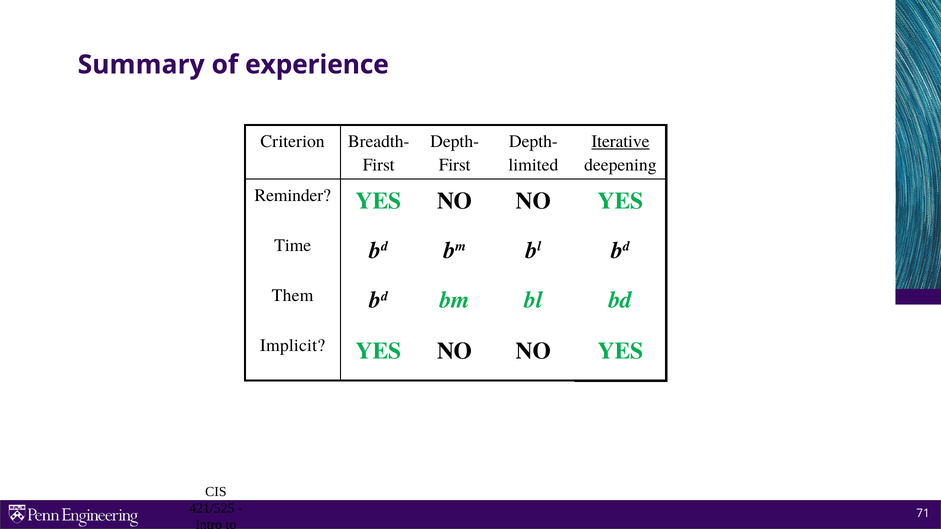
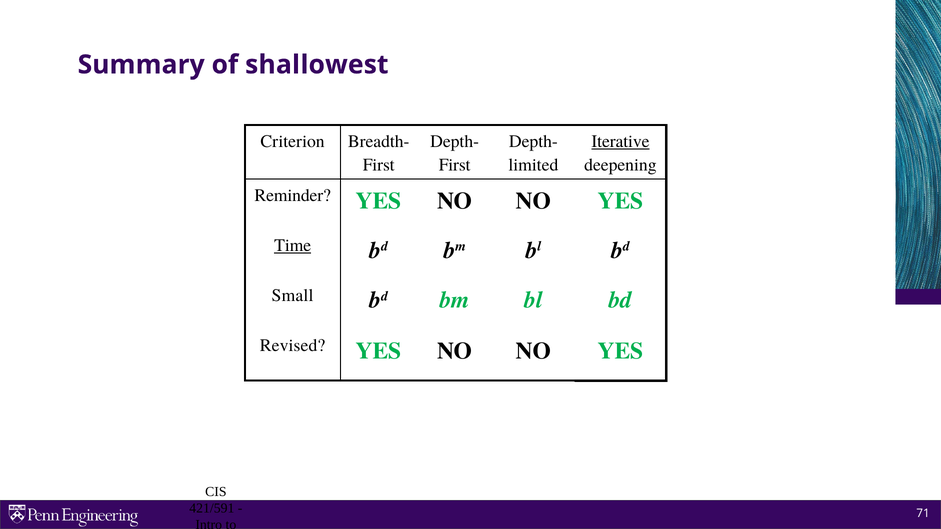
experience: experience -> shallowest (317, 65)
Time underline: none -> present (293, 246)
Them: Them -> Small (293, 296)
Implicit: Implicit -> Revised (293, 345)
421/525: 421/525 -> 421/591 (212, 509)
